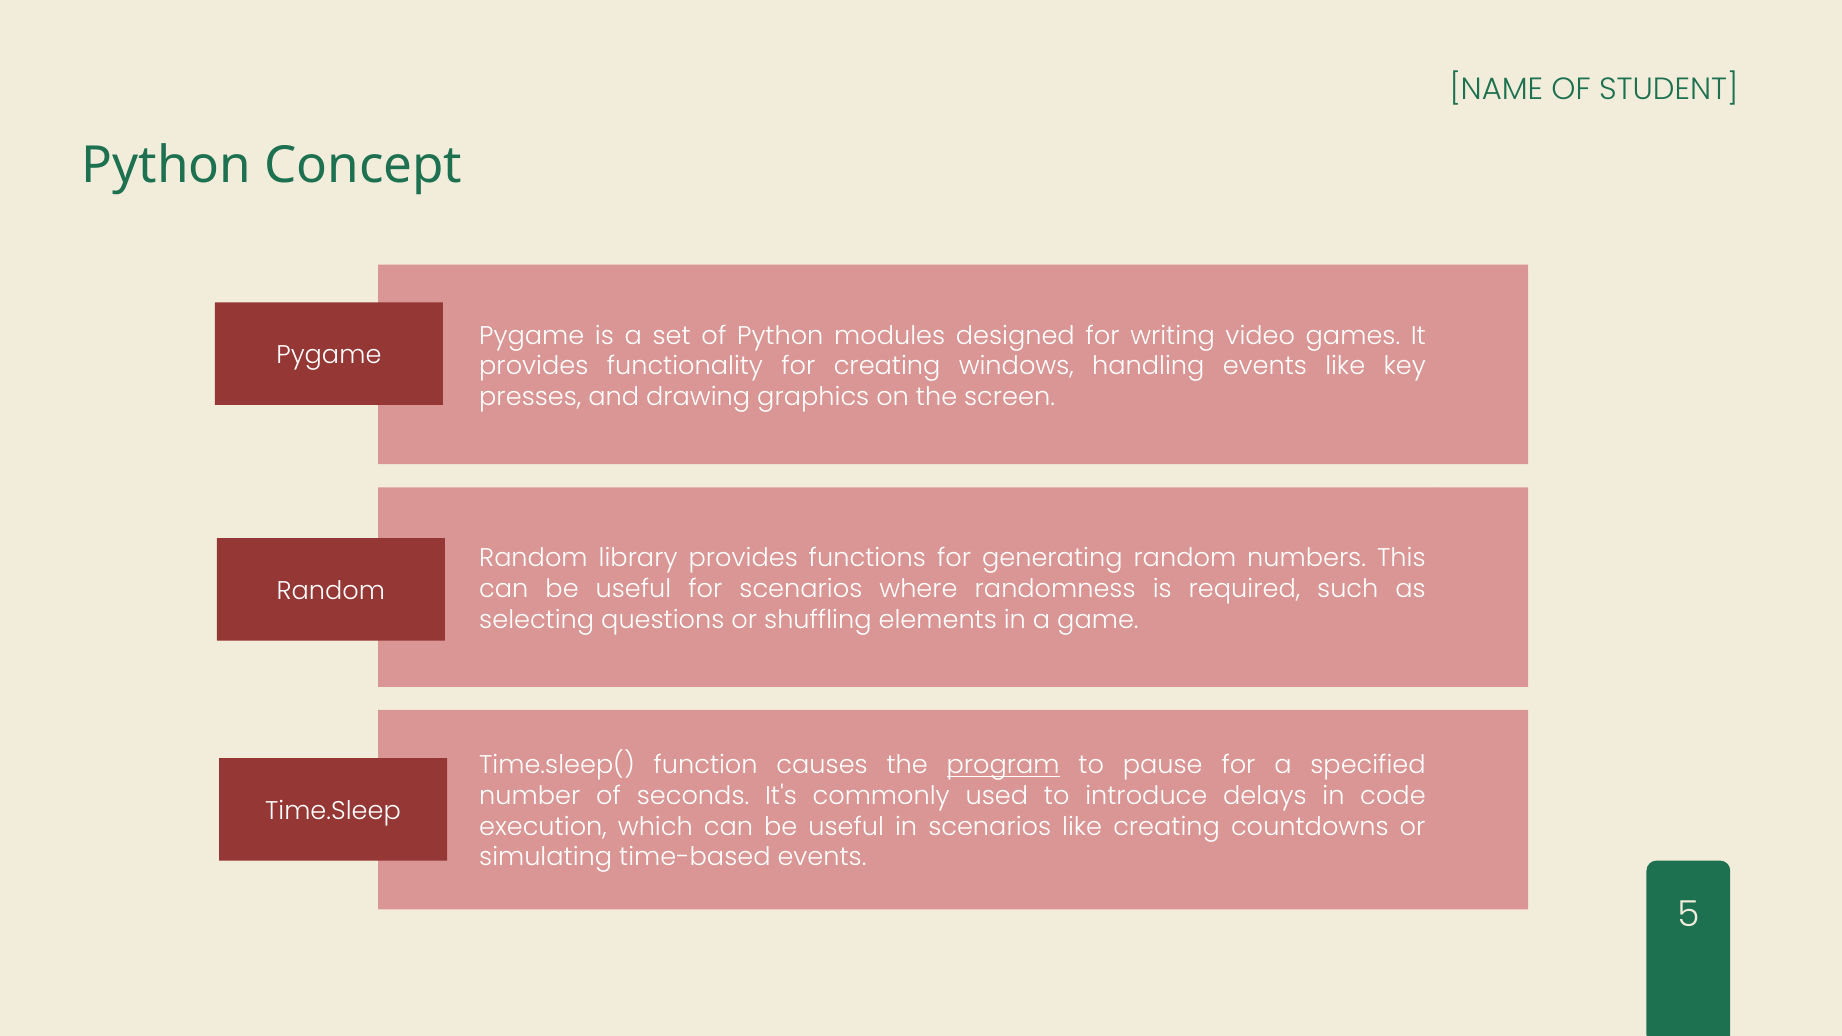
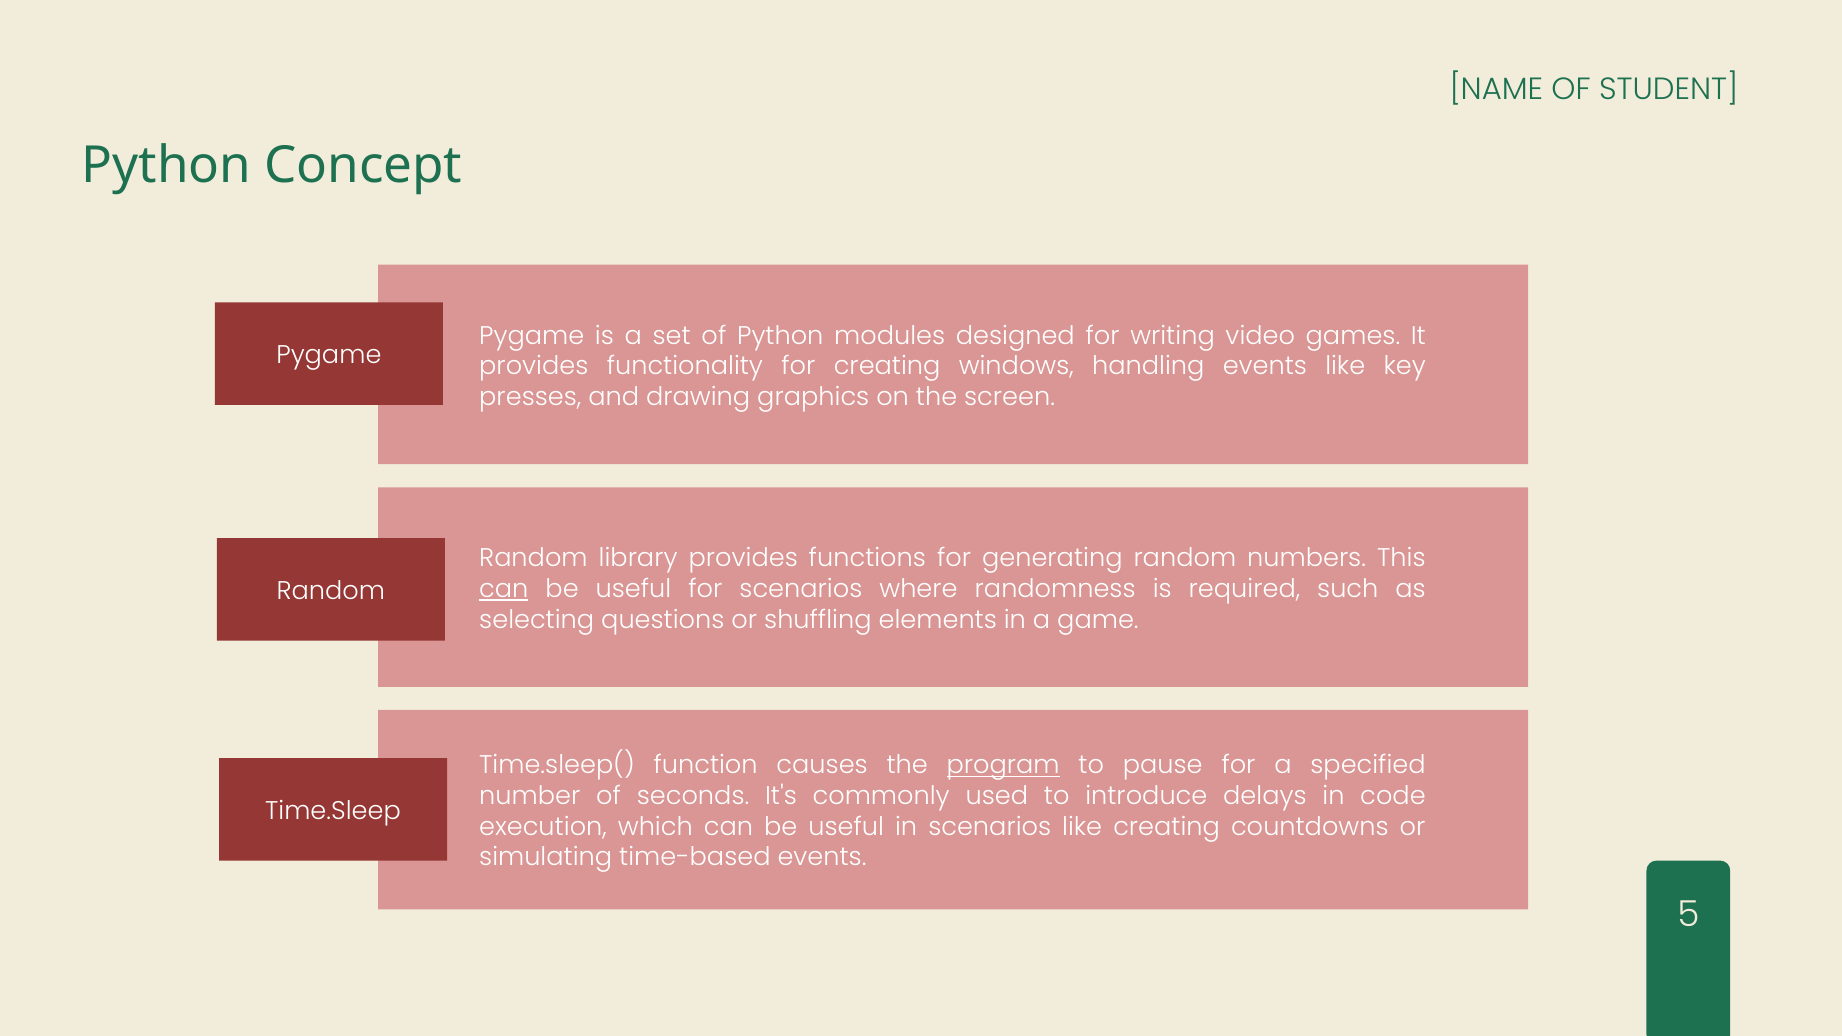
can underline: none -> present (504, 589)
